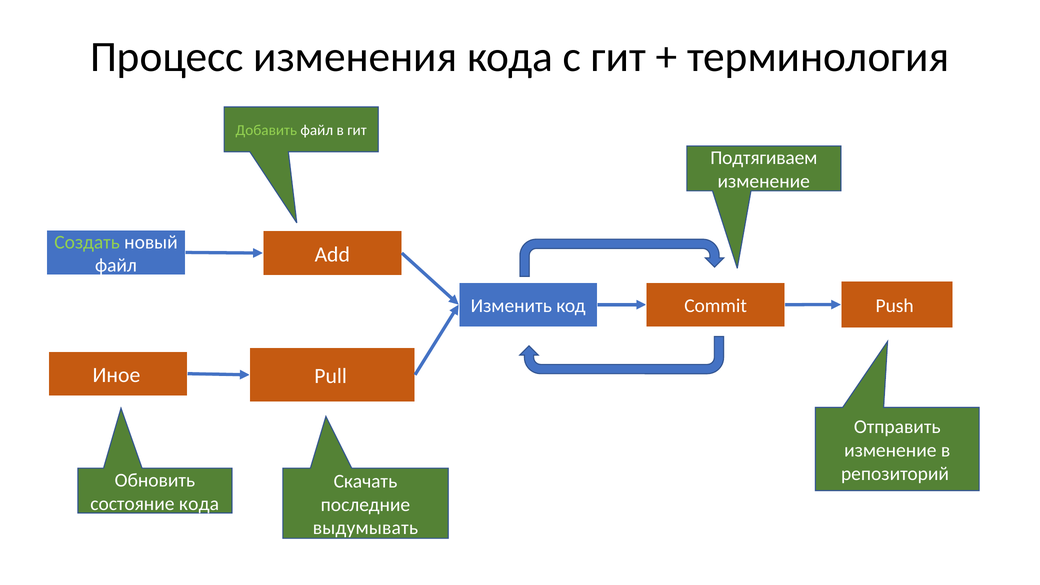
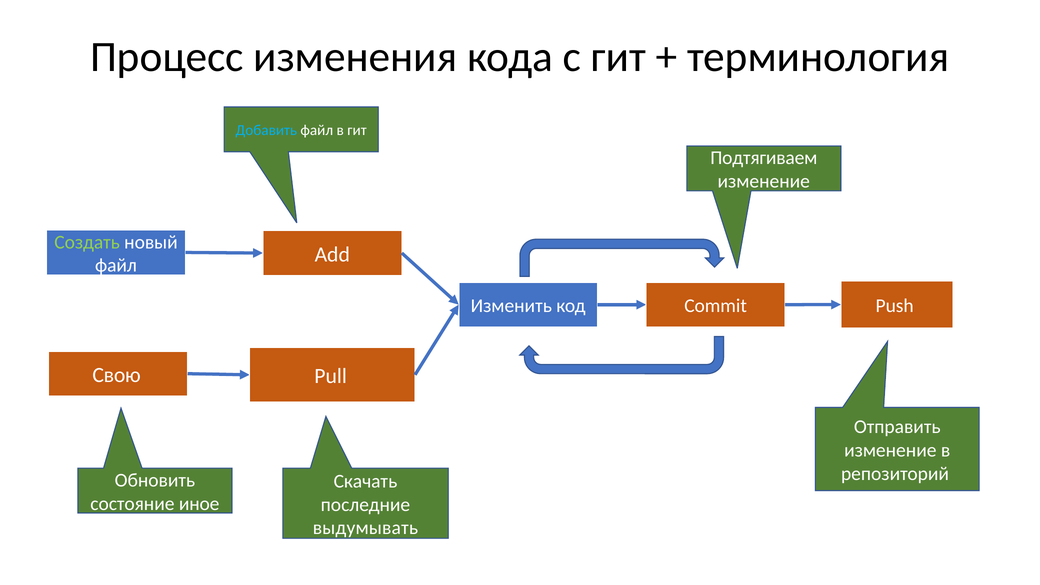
Добавить colour: light green -> light blue (266, 130)
Иное: Иное -> Свою (117, 375)
состояние кода: кода -> иное (199, 504)
